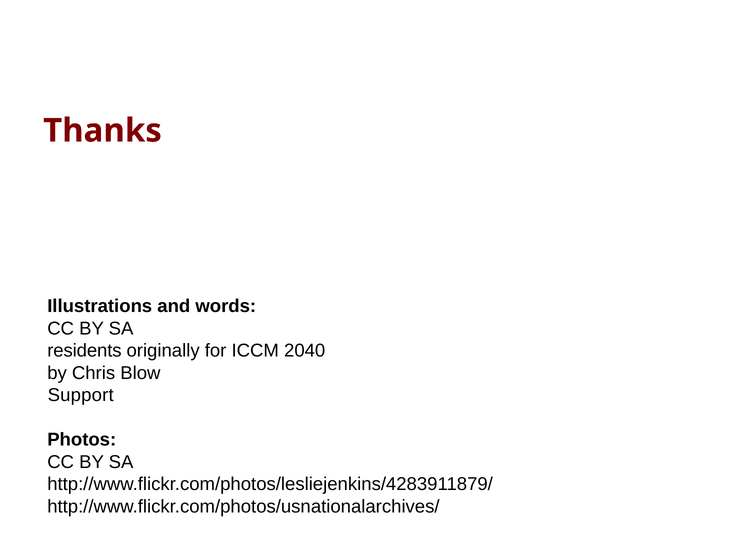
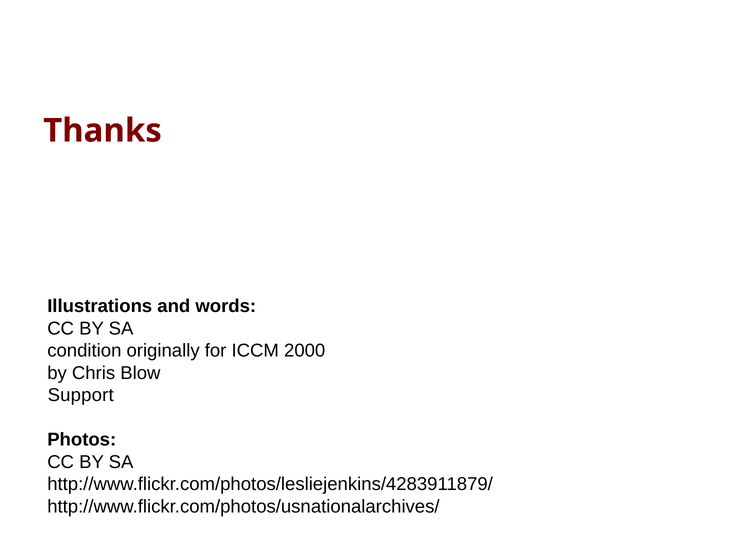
residents: residents -> condition (84, 351)
2040: 2040 -> 2000 (305, 351)
